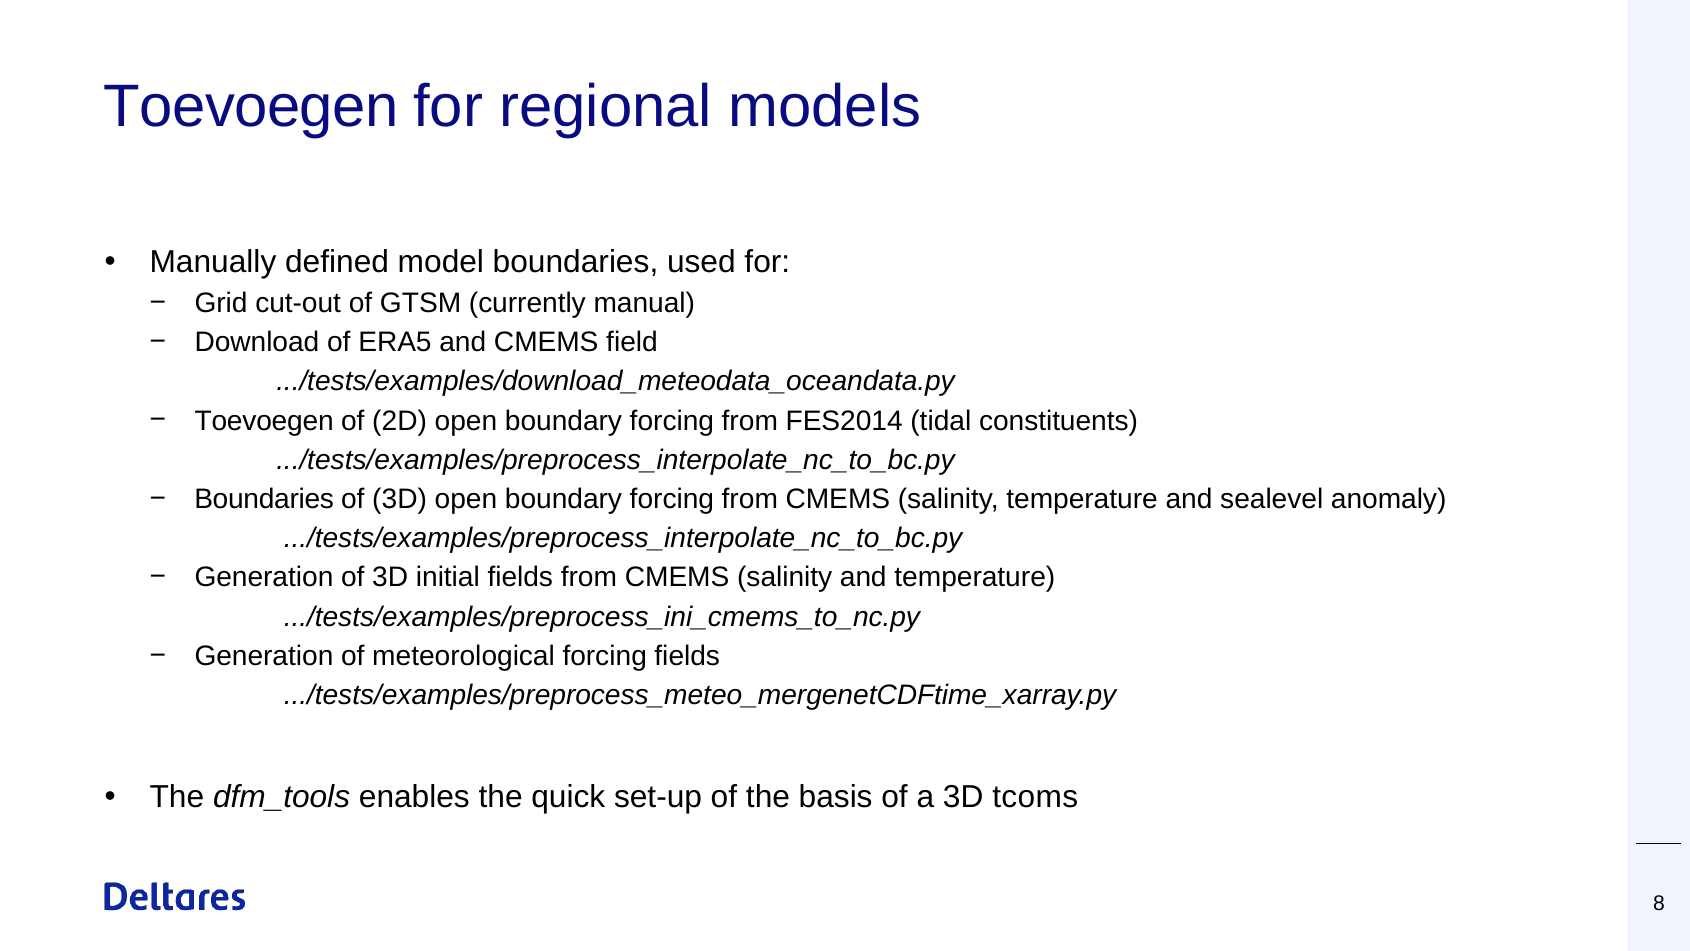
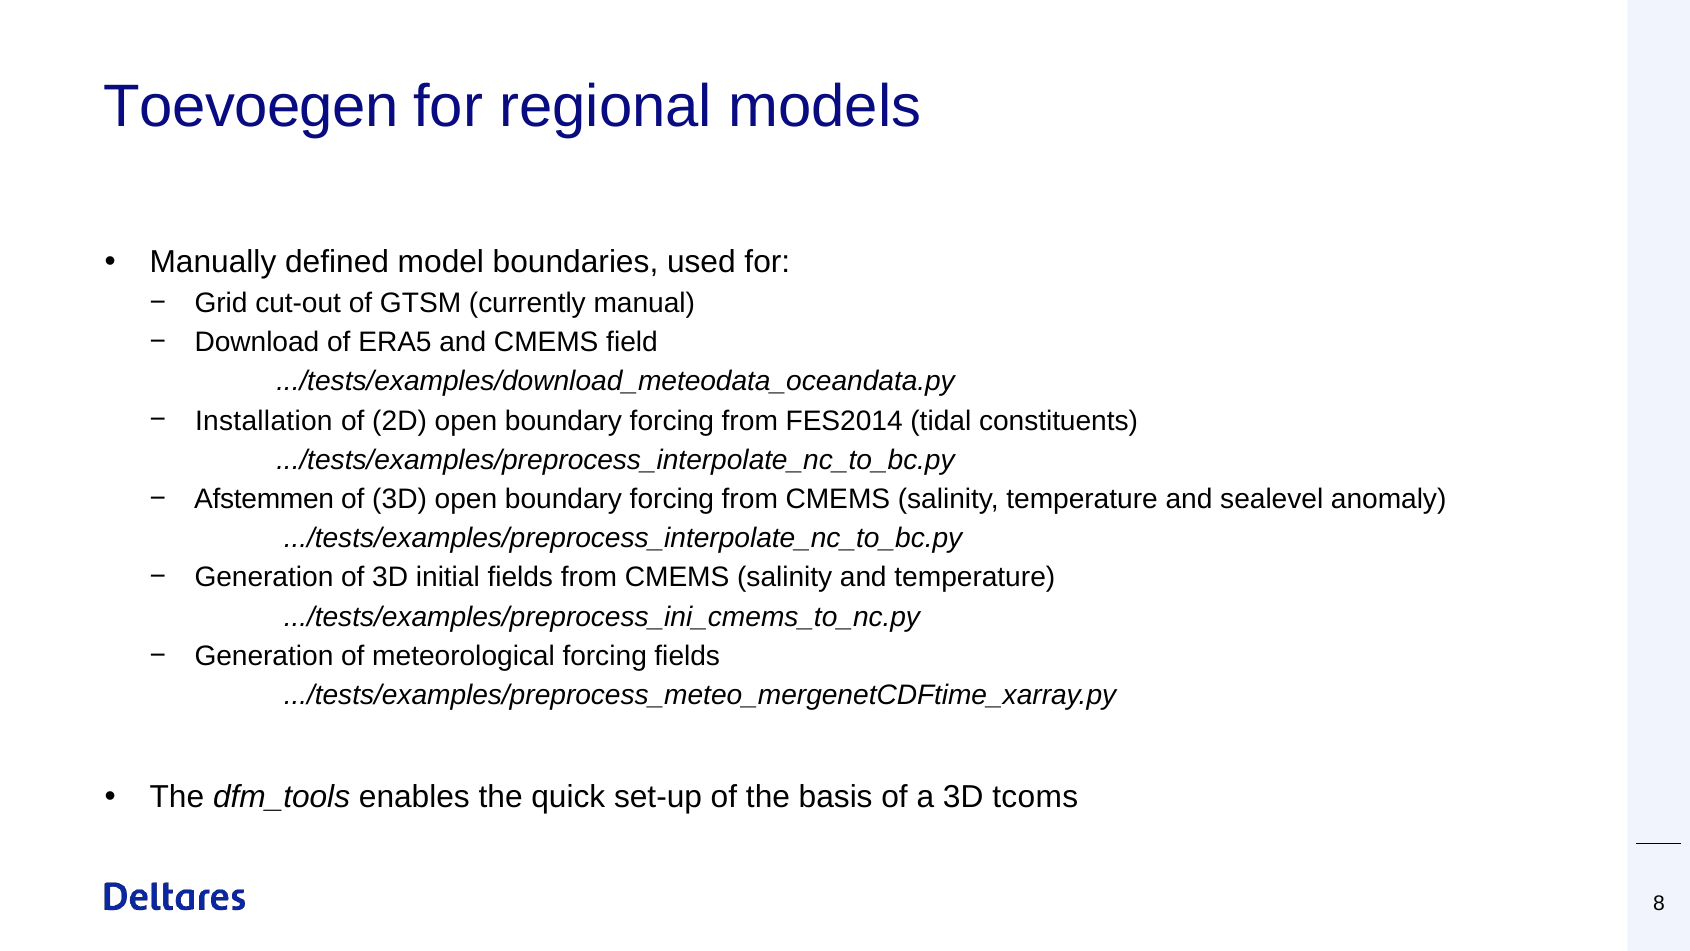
Toevoegen: Toevoegen -> Installation (264, 421)
Boundaries: Boundaries -> Afstemmen (264, 499)
